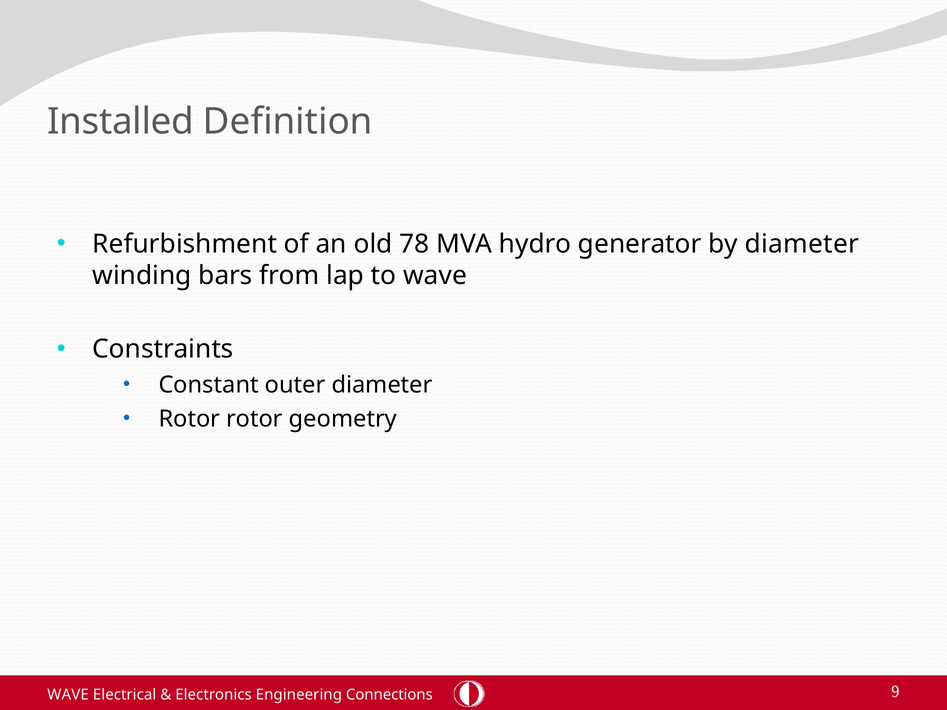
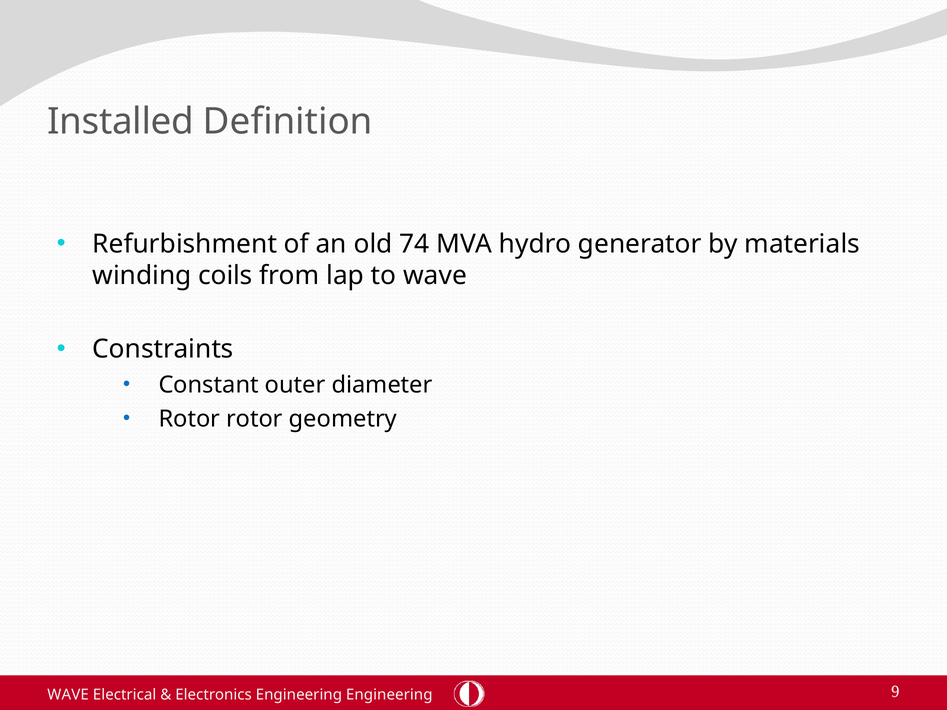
78: 78 -> 74 (415, 244)
by diameter: diameter -> materials (802, 244)
bars: bars -> coils (226, 276)
Engineering Connections: Connections -> Engineering (389, 695)
